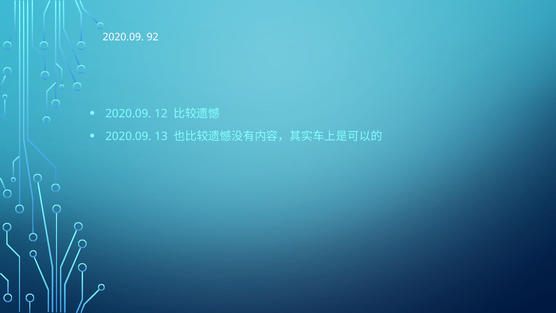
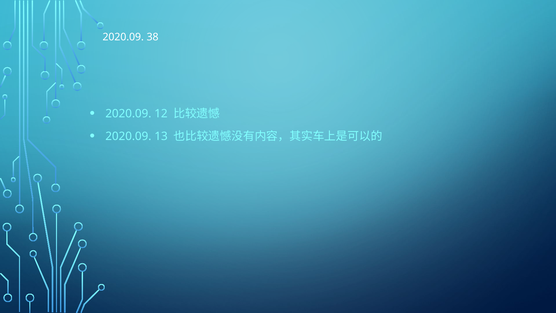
92: 92 -> 38 (153, 37)
